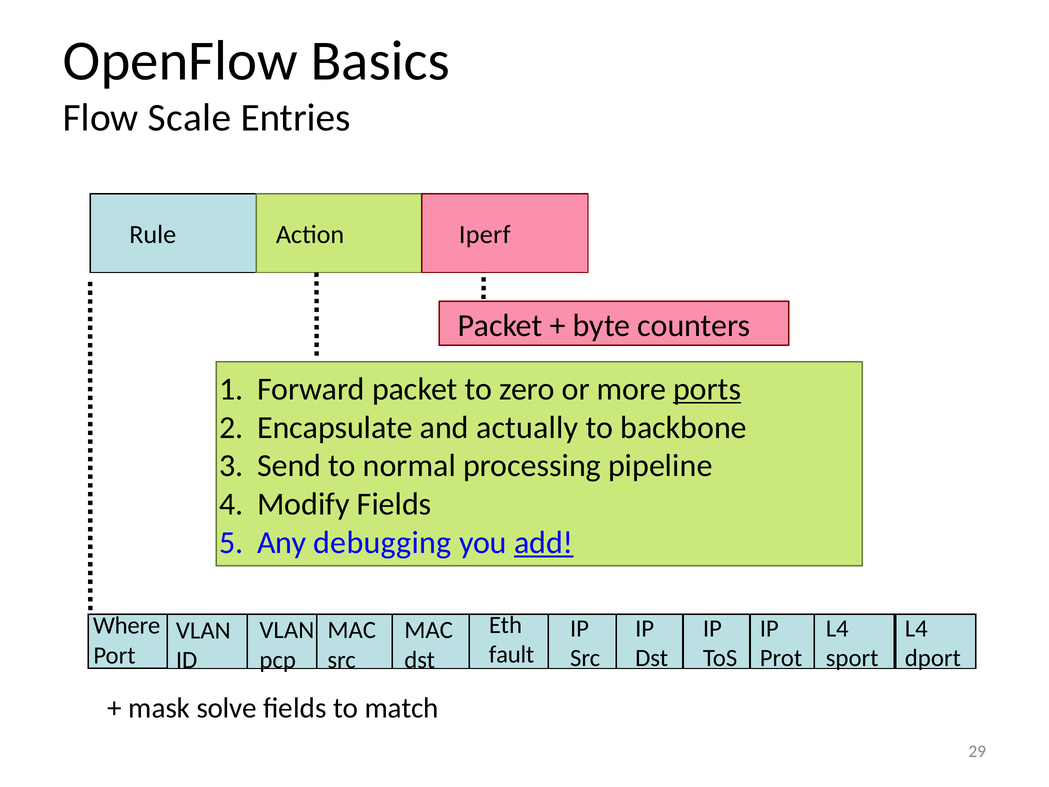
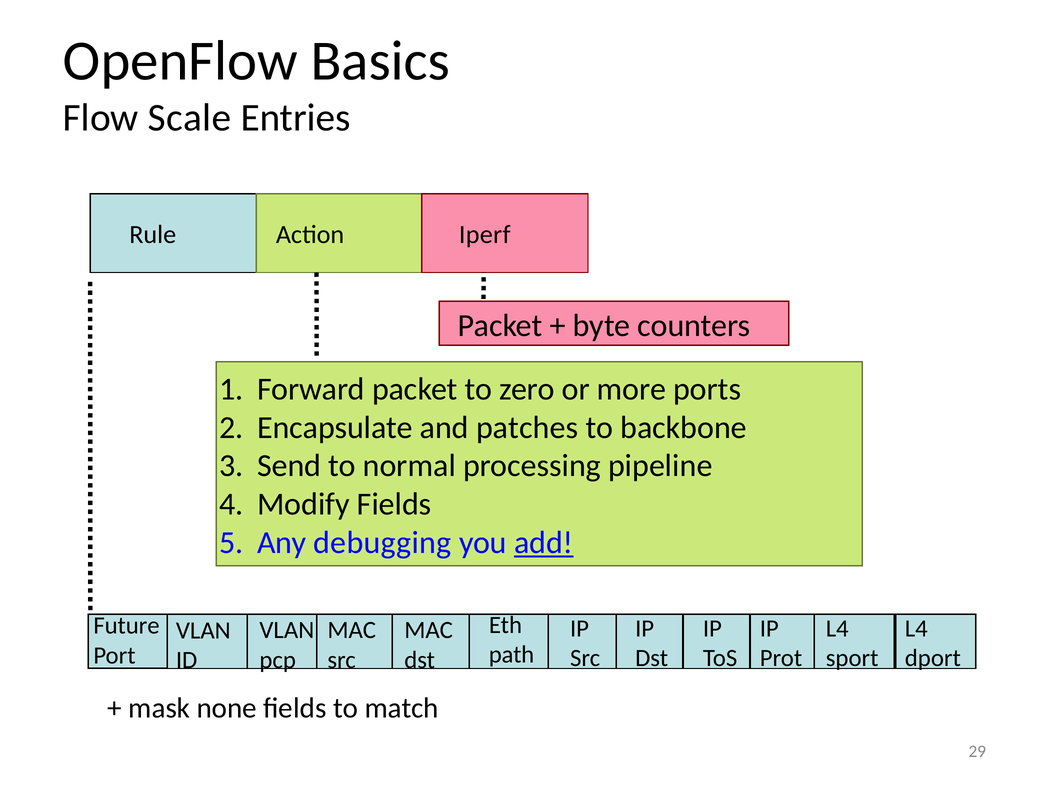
ports underline: present -> none (707, 389)
actually: actually -> patches (527, 427)
Where: Where -> Future (126, 626)
fault: fault -> path (512, 654)
solve: solve -> none (227, 708)
